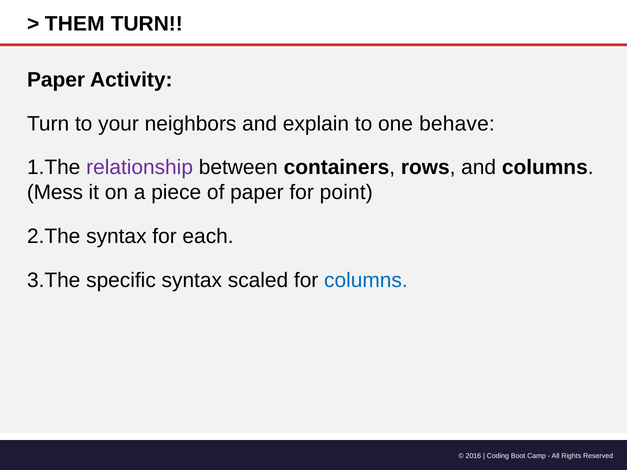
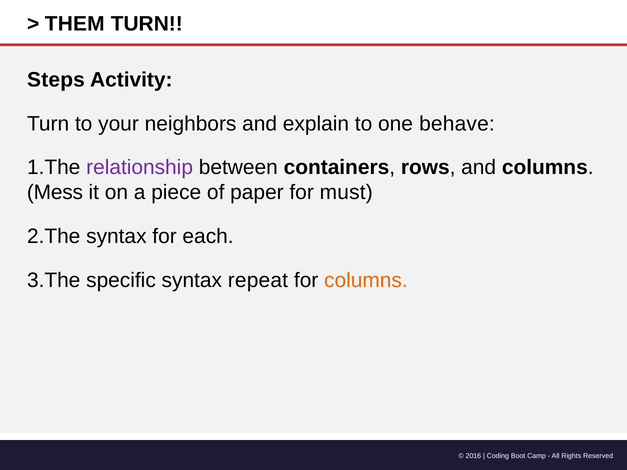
Paper: Paper -> Steps (56, 80)
point: point -> must (346, 193)
scaled: scaled -> repeat (258, 280)
columns colour: blue -> orange (366, 280)
